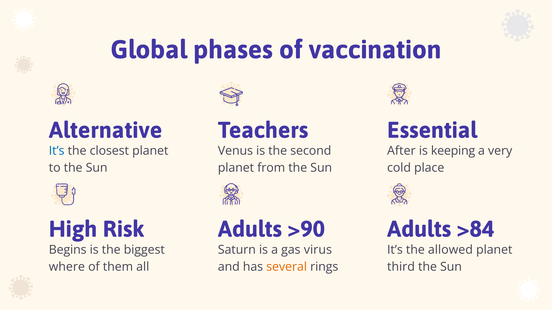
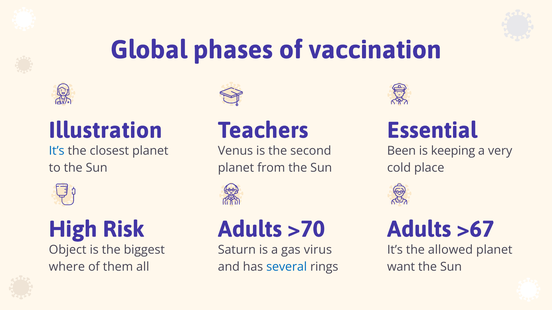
Alternative: Alternative -> Illustration (105, 130)
After: After -> Been (401, 151)
>90: >90 -> >70 (306, 230)
>84: >84 -> >67 (475, 230)
Begins: Begins -> Object (68, 250)
several colour: orange -> blue (287, 267)
third: third -> want (401, 267)
